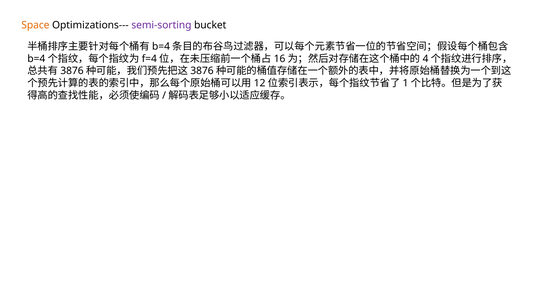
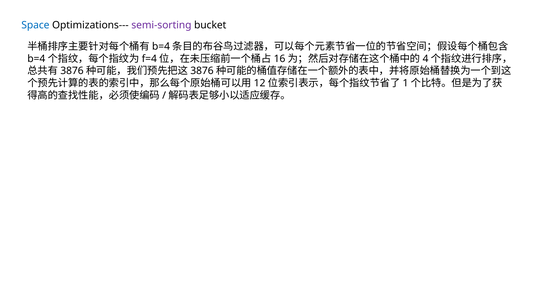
Space colour: orange -> blue (35, 25)
